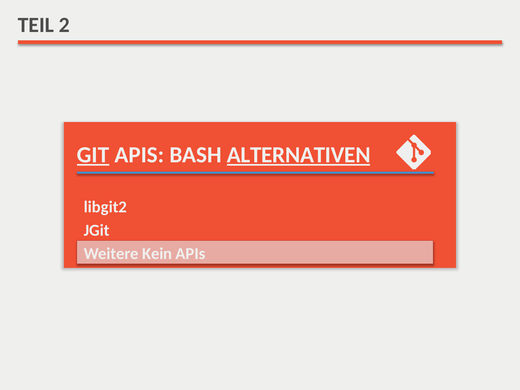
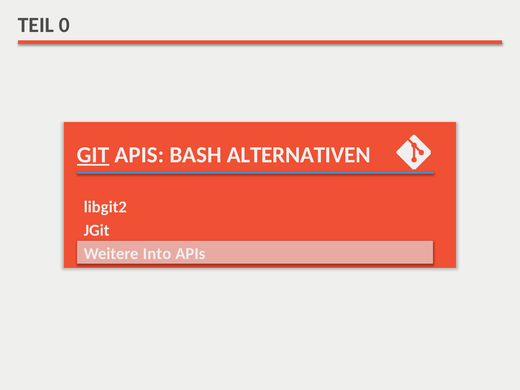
2: 2 -> 0 (64, 25)
ALTERNATIVEN underline: present -> none (299, 155)
Kein: Kein -> Into (157, 254)
